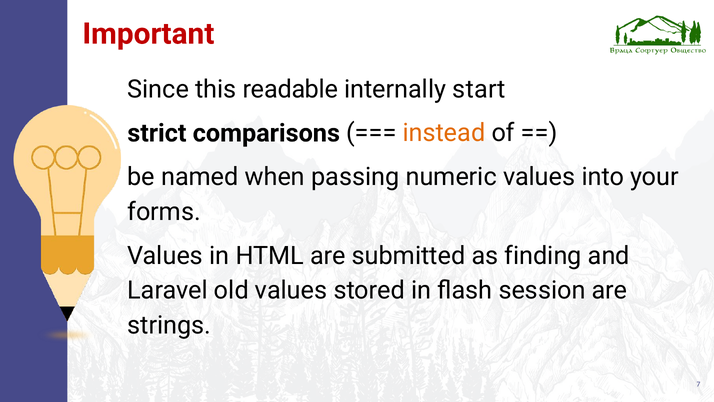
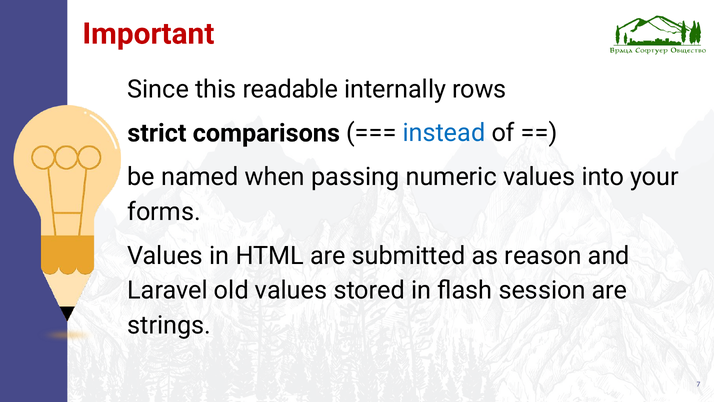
start: start -> rows (479, 89)
instead colour: orange -> blue (444, 133)
finding: finding -> reason (543, 255)
